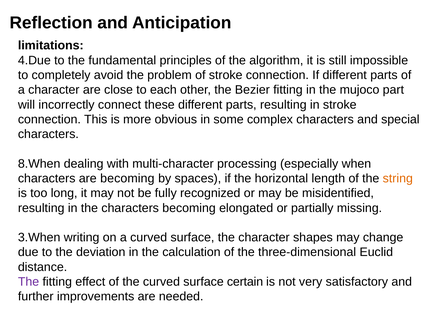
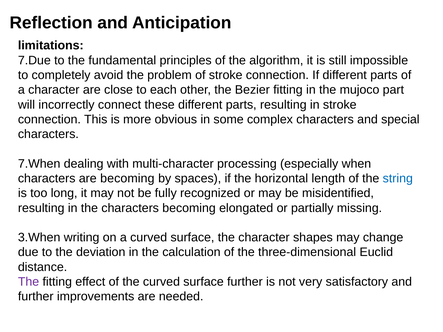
4.Due: 4.Due -> 7.Due (34, 60)
8.When: 8.When -> 7.When (39, 164)
string colour: orange -> blue (398, 179)
surface certain: certain -> further (245, 282)
